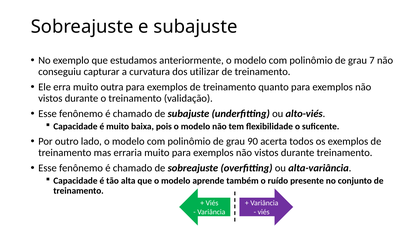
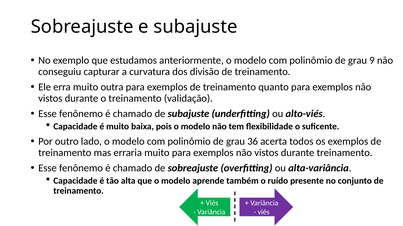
7: 7 -> 9 (372, 60)
utilizar: utilizar -> divisão (205, 72)
90: 90 -> 36 (253, 142)
